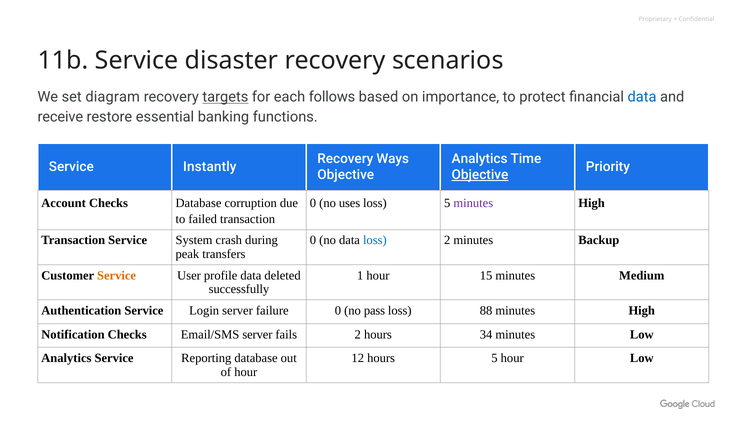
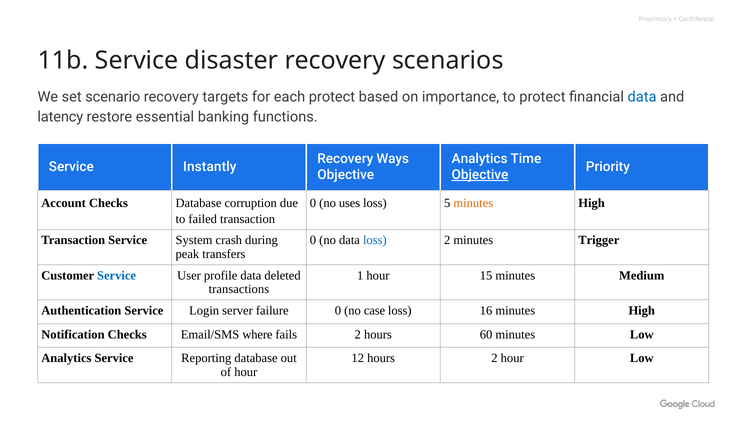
diagram: diagram -> scenario (113, 97)
targets underline: present -> none (225, 97)
each follows: follows -> protect (332, 97)
receive: receive -> latency (60, 117)
minutes colour: purple -> orange (473, 203)
Backup: Backup -> Trigger (599, 240)
Service colour: orange -> blue (117, 275)
successfully: successfully -> transactions (239, 289)
pass: pass -> case (374, 311)
88: 88 -> 16 (486, 311)
Email/SMS server: server -> where (257, 334)
34: 34 -> 60 (486, 334)
hours 5: 5 -> 2 (494, 358)
